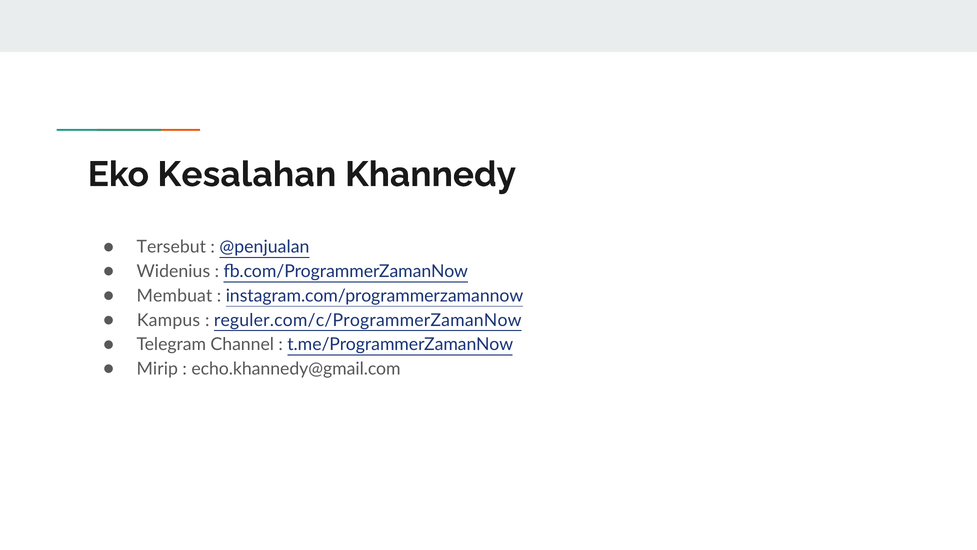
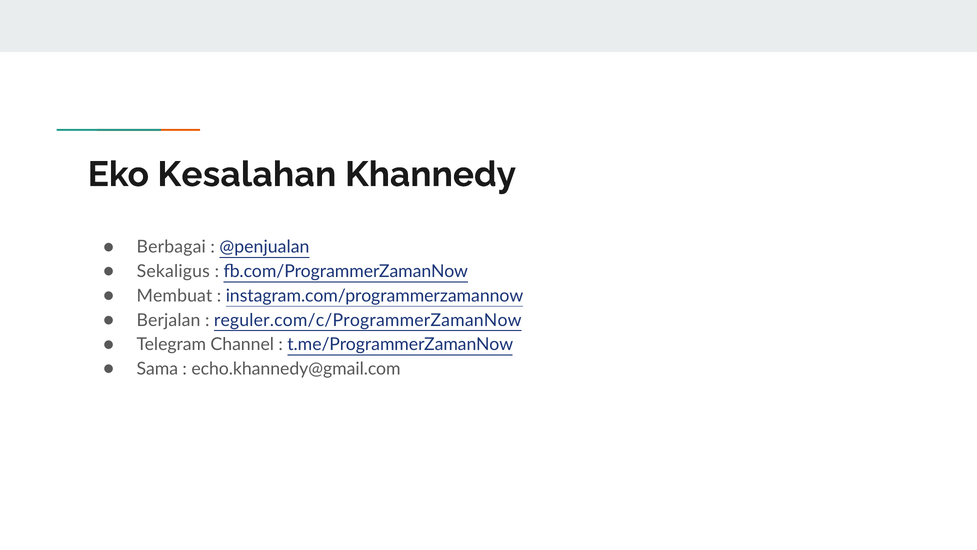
Tersebut: Tersebut -> Berbagai (171, 247)
Widenius: Widenius -> Sekaligus (173, 271)
Kampus: Kampus -> Berjalan (169, 320)
Mirip: Mirip -> Sama (157, 369)
